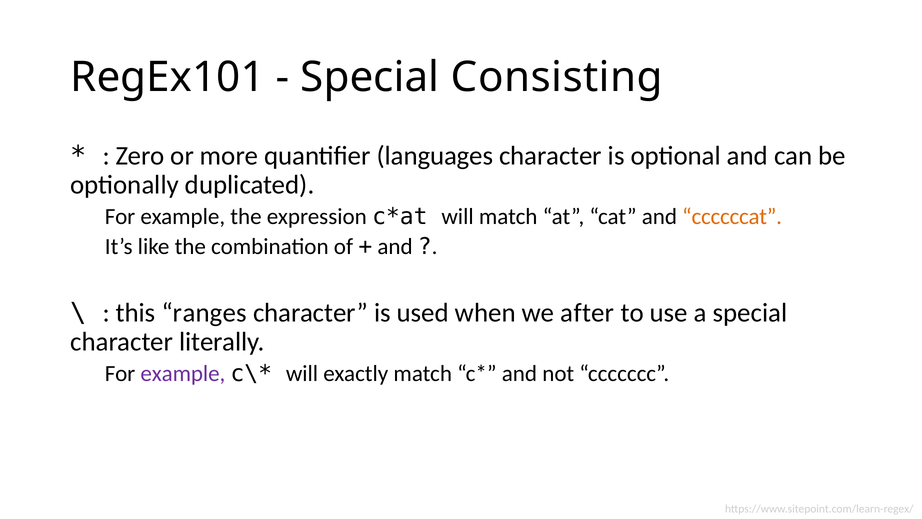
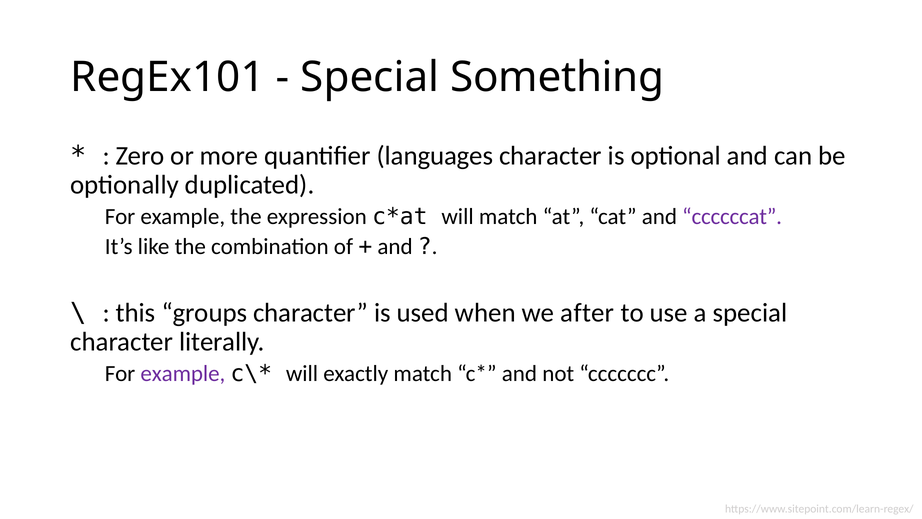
Consisting: Consisting -> Something (557, 77)
ccccccat colour: orange -> purple (732, 217)
ranges: ranges -> groups (204, 312)
